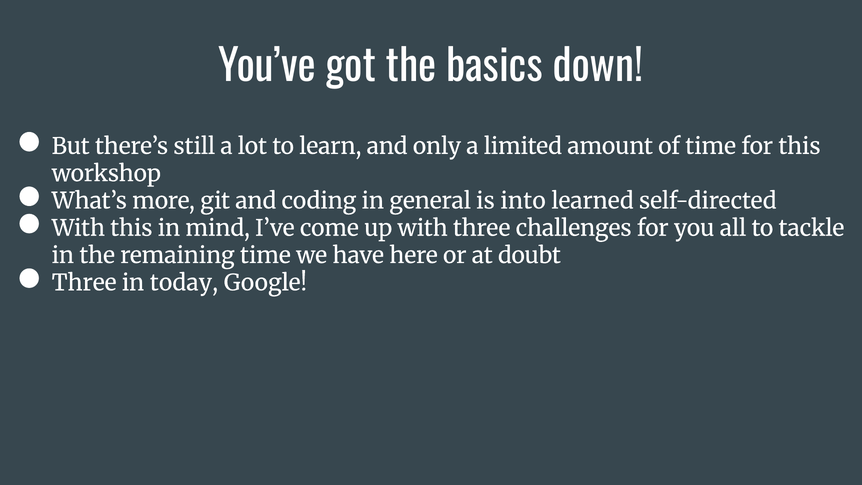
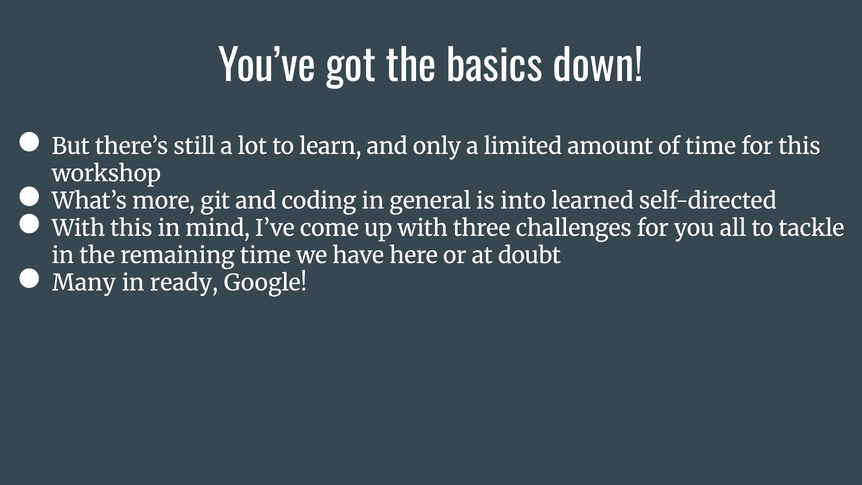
Three: Three -> Many (84, 283)
today: today -> ready (184, 283)
